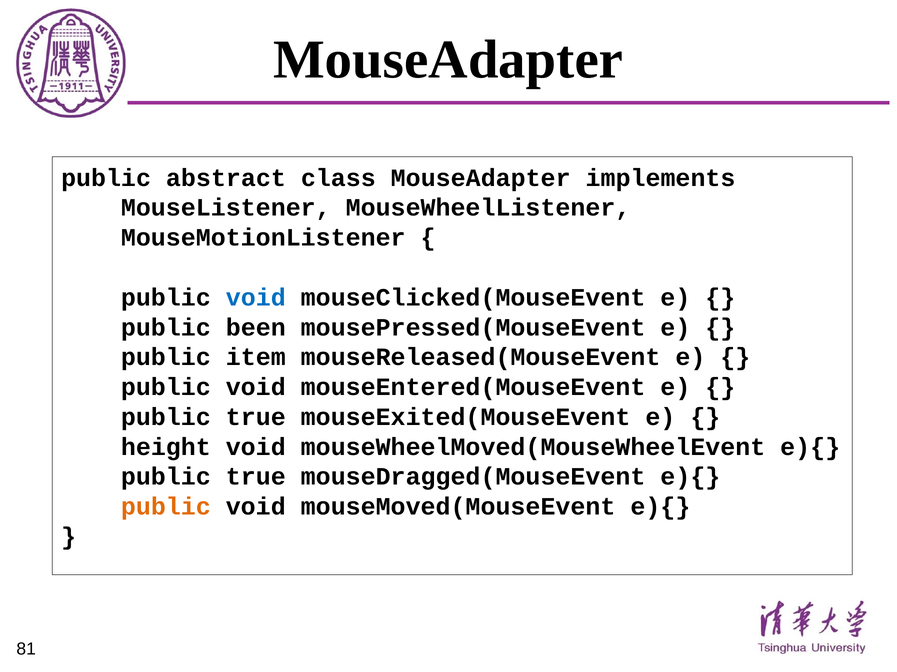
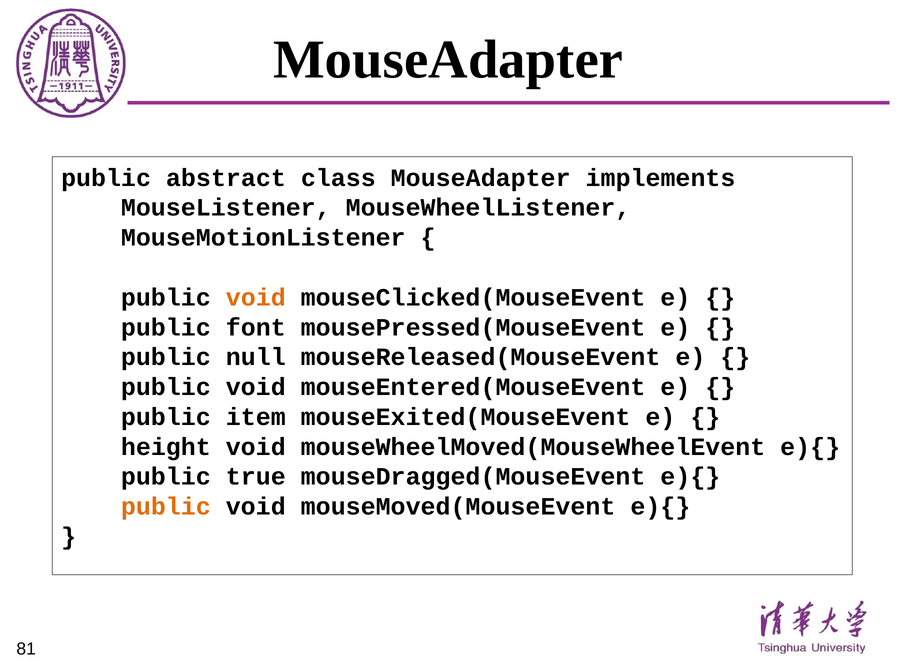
void colour: blue -> orange (256, 298)
been: been -> font (256, 328)
item: item -> null (256, 358)
true: true -> item (256, 417)
